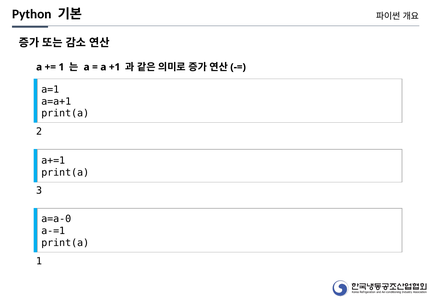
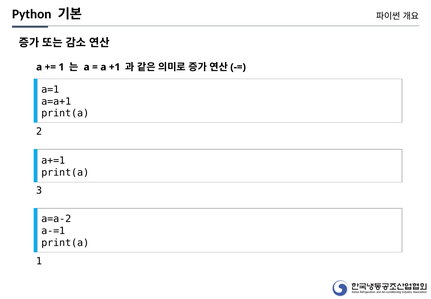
a=a-0: a=a-0 -> a=a-2 (56, 219)
